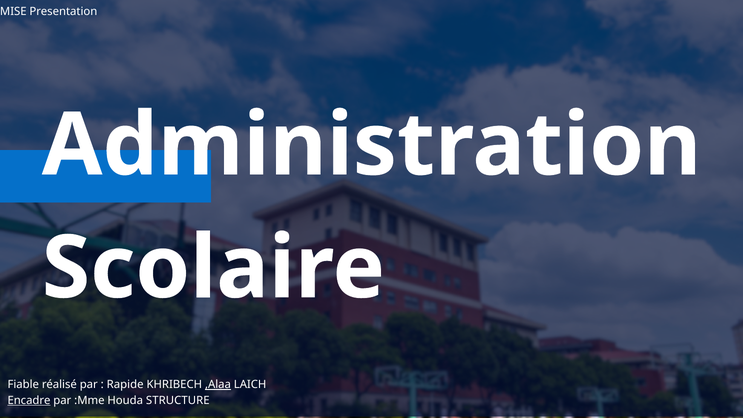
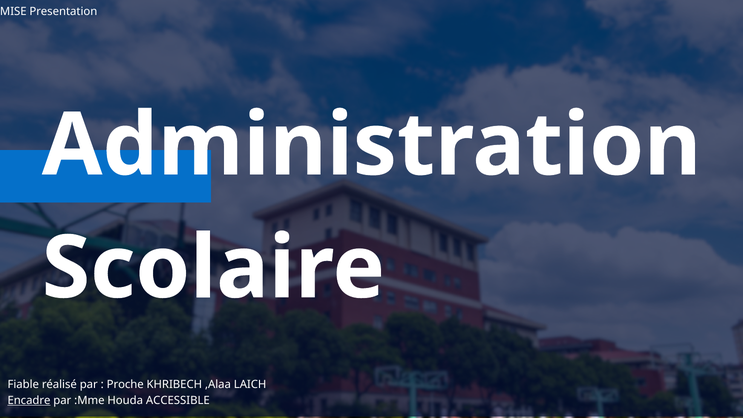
Rapide: Rapide -> Proche (125, 384)
,Alaa underline: present -> none (218, 384)
STRUCTURE: STRUCTURE -> ACCESSIBLE (178, 400)
